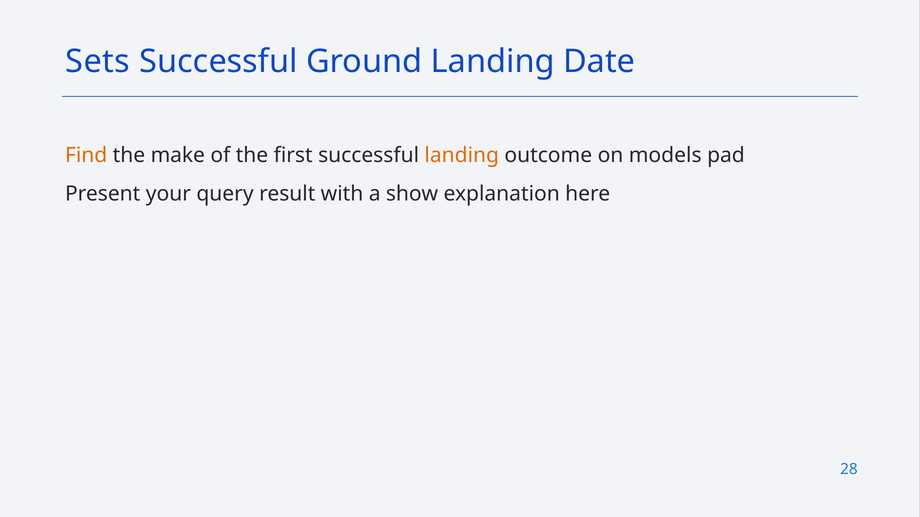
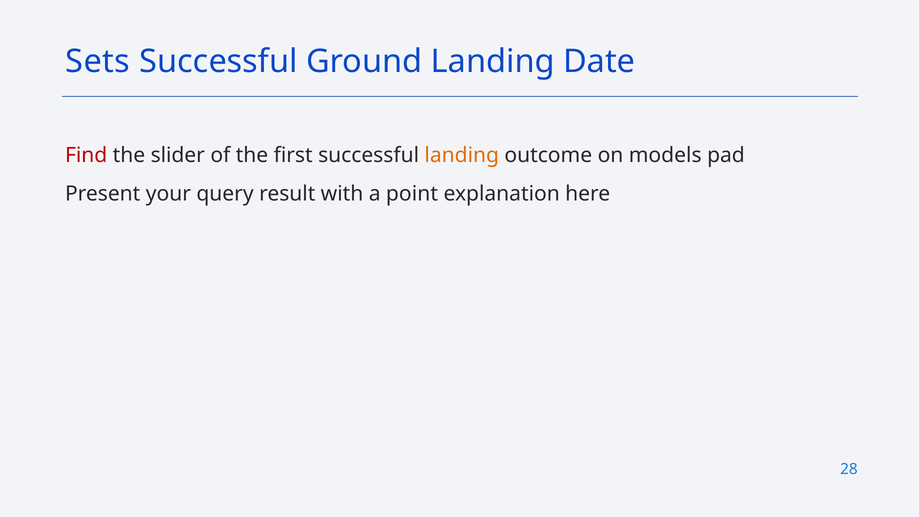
Find colour: orange -> red (86, 155)
make: make -> slider (178, 155)
show: show -> point (412, 194)
